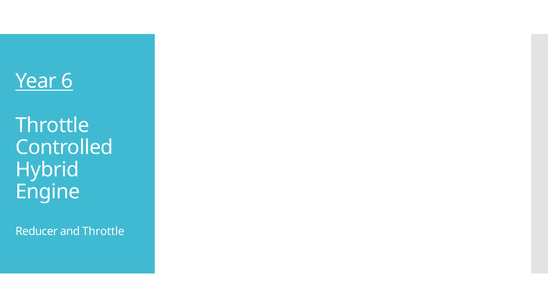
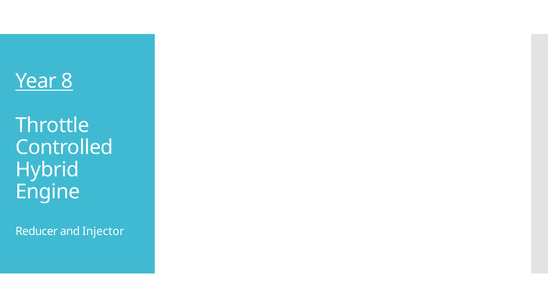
6: 6 -> 8 (67, 81)
and Throttle: Throttle -> Injector (103, 232)
